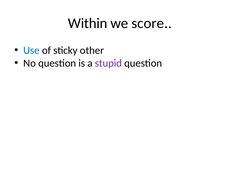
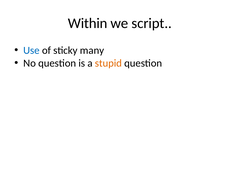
score: score -> script (152, 23)
other: other -> many (92, 50)
stupid colour: purple -> orange (108, 63)
